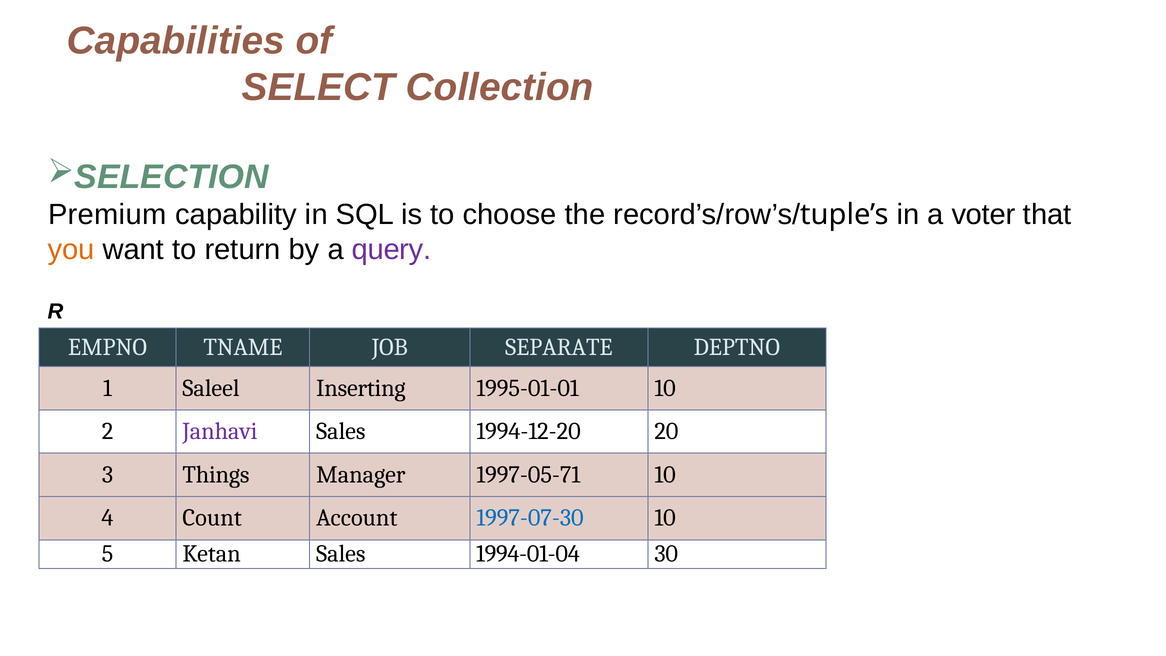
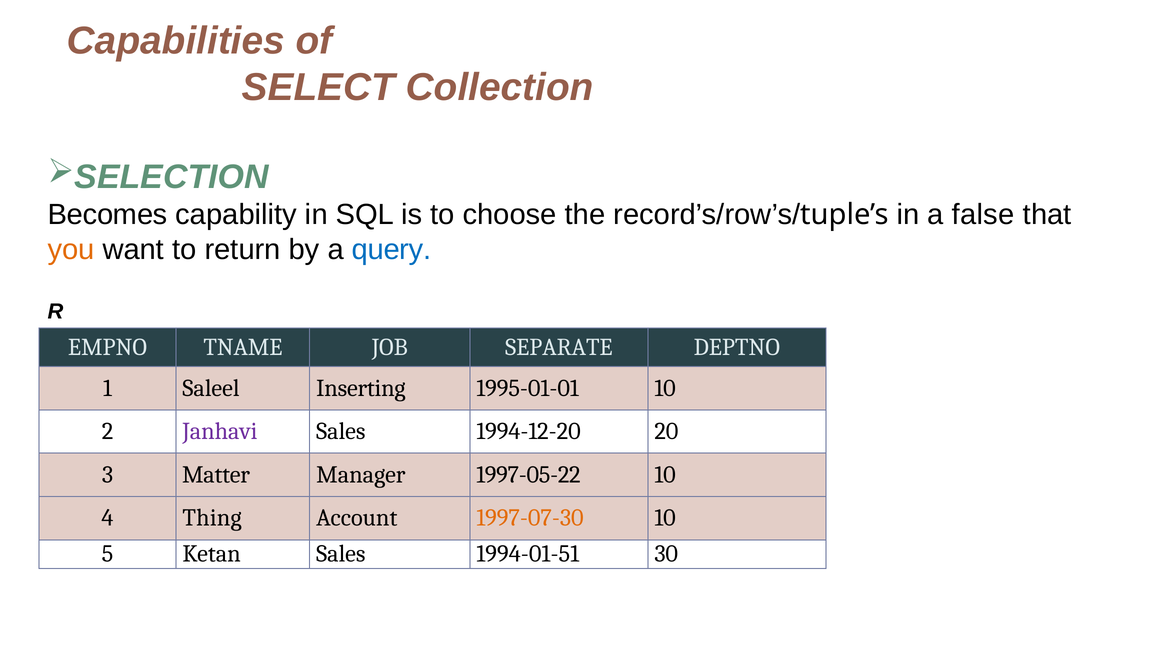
Premium: Premium -> Becomes (108, 215)
voter: voter -> false (983, 215)
query colour: purple -> blue (391, 250)
Things: Things -> Matter (216, 475)
1997-05-71: 1997-05-71 -> 1997-05-22 (528, 475)
Count: Count -> Thing (212, 518)
1997-07-30 colour: blue -> orange (530, 518)
1994-01-04: 1994-01-04 -> 1994-01-51 (528, 554)
